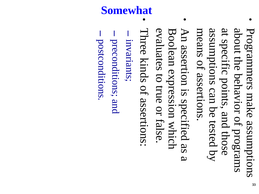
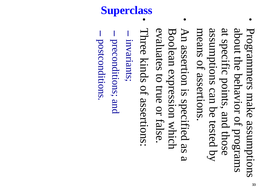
Somewhat: Somewhat -> Superclass (127, 10)
